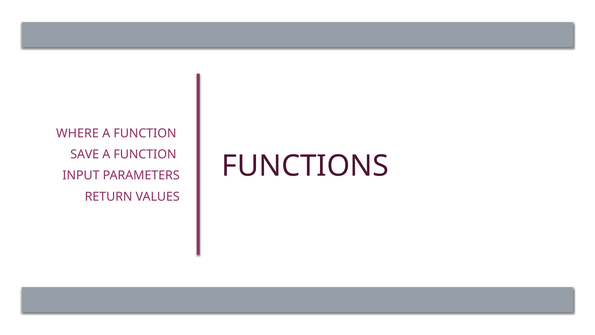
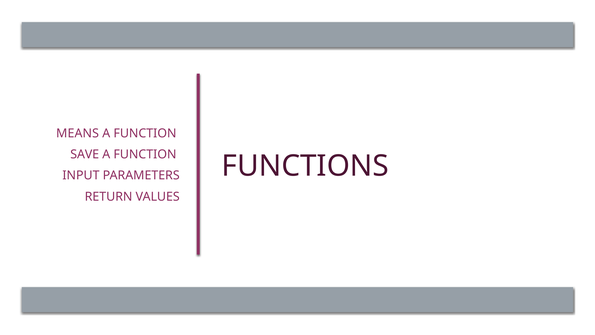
WHERE: WHERE -> MEANS (78, 133)
